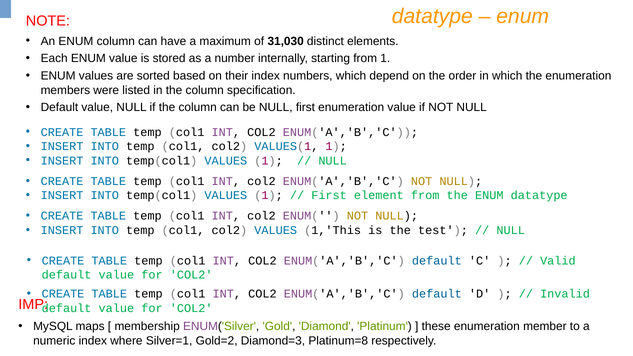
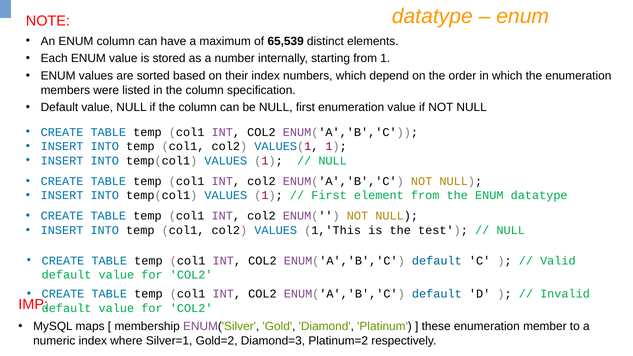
31,030: 31,030 -> 65,539 (286, 41)
Platinum=8: Platinum=8 -> Platinum=2 (338, 341)
